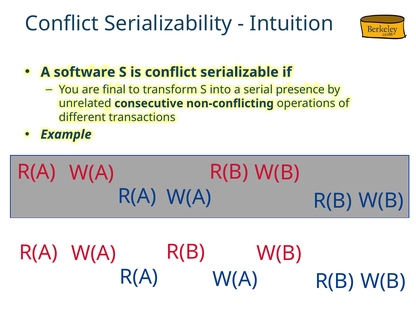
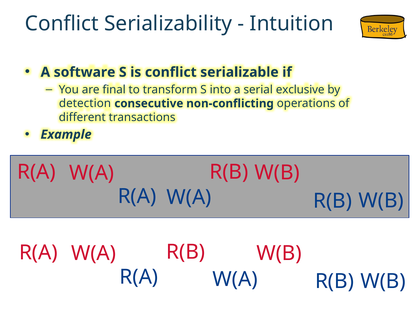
presence: presence -> exclusive (300, 90)
unrelated: unrelated -> detection (85, 103)
